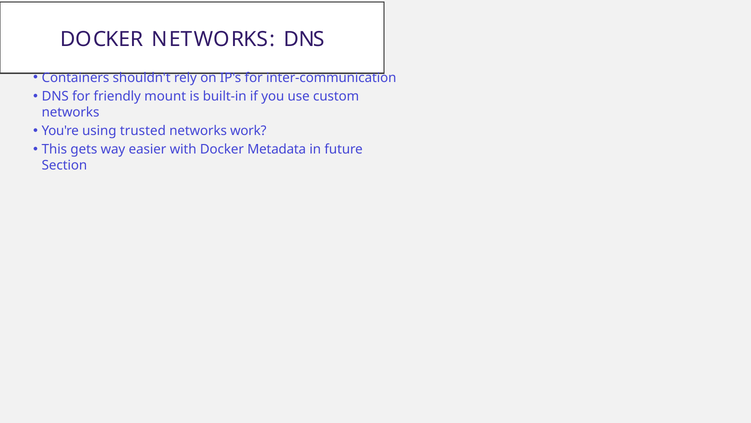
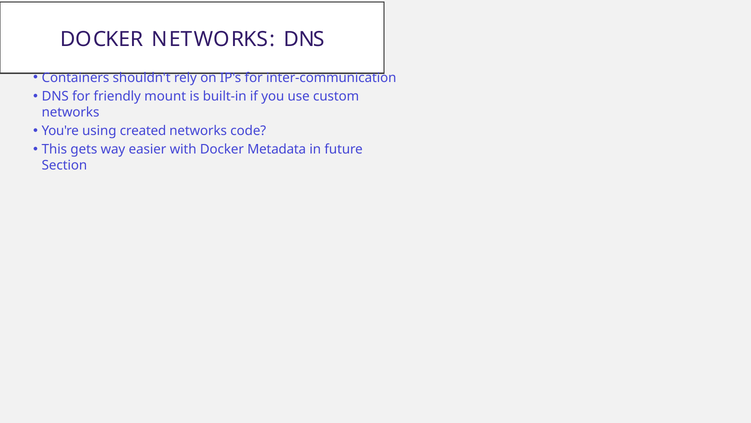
trusted: trusted -> created (143, 131)
work: work -> code (248, 131)
